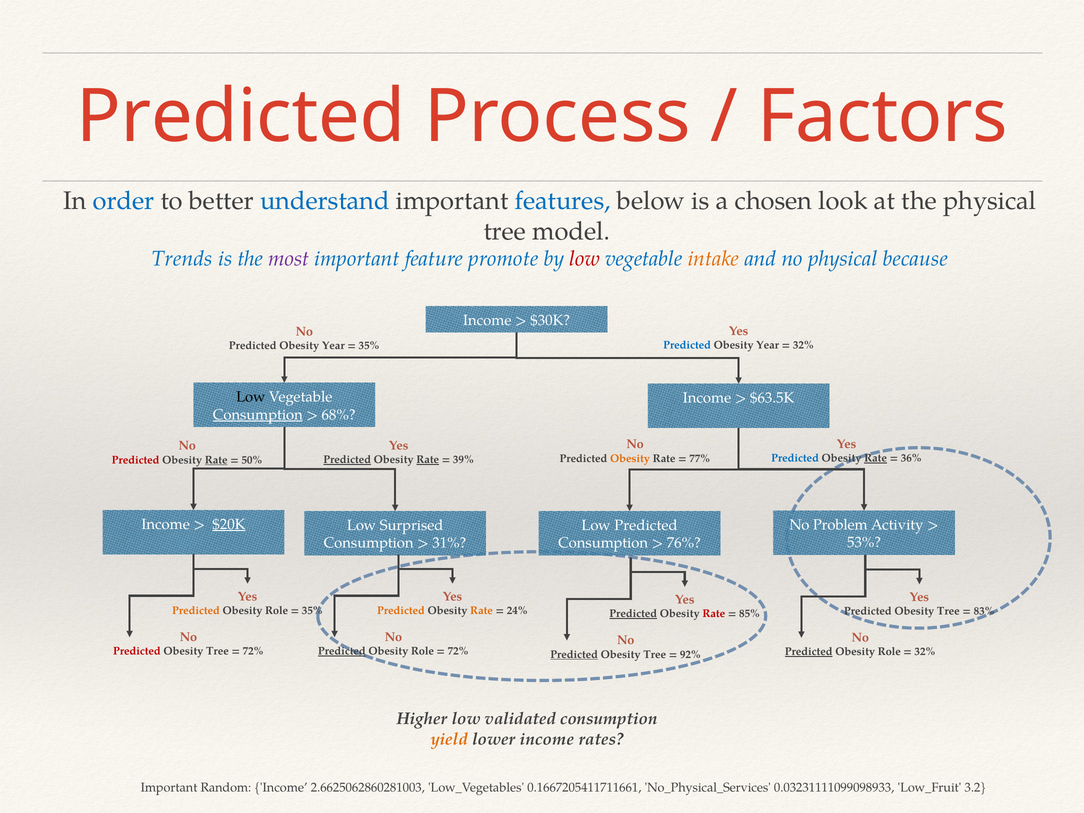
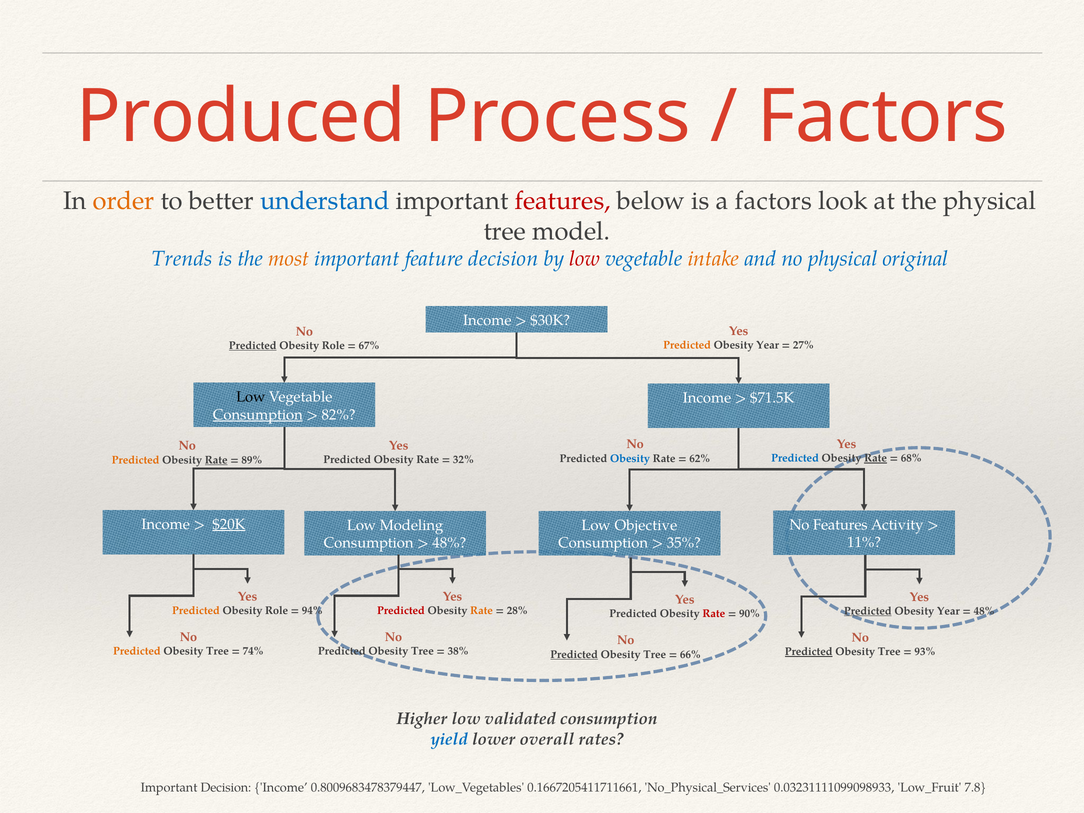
Predicted: Predicted -> Produced (241, 117)
order colour: blue -> orange (124, 201)
features colour: blue -> red (563, 201)
a chosen: chosen -> factors (773, 201)
most colour: purple -> orange (289, 259)
feature promote: promote -> decision (503, 259)
because: because -> original (916, 259)
Predicted colour: blue -> orange (687, 345)
32%: 32% -> 27% (803, 345)
Predicted underline: none -> present (253, 346)
Year: Year -> Role (333, 346)
35%: 35% -> 67% (369, 346)
$63.5K: $63.5K -> $71.5K (772, 398)
68%: 68% -> 82% (339, 415)
36%: 36% -> 68% (911, 458)
Obesity colour: orange -> blue (630, 458)
77%: 77% -> 62% (700, 458)
Predicted underline: present -> none (347, 460)
Rate underline: present -> none (428, 460)
39%: 39% -> 32% (463, 460)
Predicted colour: red -> orange (136, 460)
50%: 50% -> 89% (252, 460)
Surprised: Surprised -> Modeling (412, 525)
No Problem: Problem -> Features (840, 525)
Low Predicted: Predicted -> Objective (646, 525)
53%: 53% -> 11% (864, 543)
31%: 31% -> 48% (449, 543)
76%: 76% -> 35% (684, 543)
35%: 35% -> 94% (312, 611)
Predicted colour: orange -> red (401, 611)
24%: 24% -> 28% (517, 611)
Predicted underline: none -> present (868, 611)
Tree: Tree -> Year (948, 611)
83%: 83% -> 48% (984, 611)
Predicted underline: present -> none (633, 614)
85%: 85% -> 90% (750, 614)
Predicted colour: red -> orange (137, 651)
72%: 72% -> 74% (253, 651)
Predicted underline: present -> none (342, 651)
Role: Role -> Tree (422, 651)
72%: 72% -> 38% (458, 651)
Role: Role -> Tree (889, 652)
32%: 32% -> 93% (925, 652)
92%: 92% -> 66% (690, 654)
yield colour: orange -> blue (449, 739)
lower income: income -> overall (547, 739)
Important Random: Random -> Decision (226, 787)
2.6625062860281003: 2.6625062860281003 -> 0.8009683478379447 (368, 787)
3.2: 3.2 -> 7.8 (975, 787)
